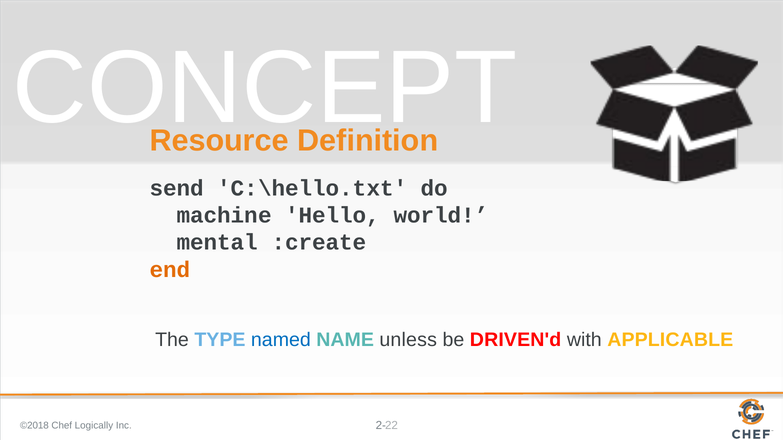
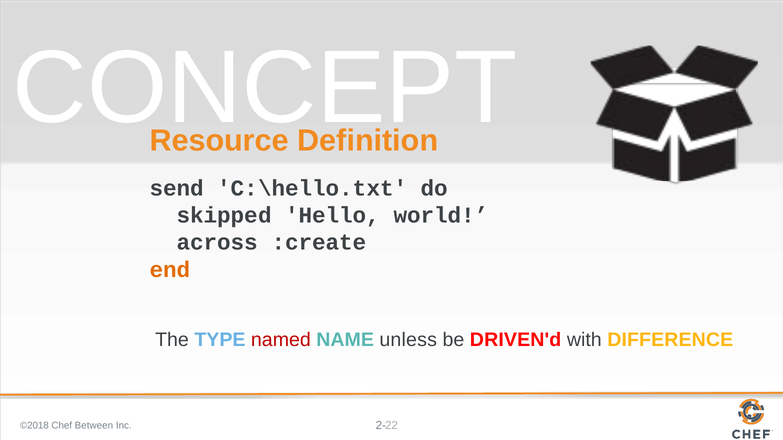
machine: machine -> skipped (224, 216)
mental: mental -> across (217, 243)
named colour: blue -> red (281, 340)
APPLICABLE: APPLICABLE -> DIFFERENCE (670, 340)
Logically: Logically -> Between (94, 426)
